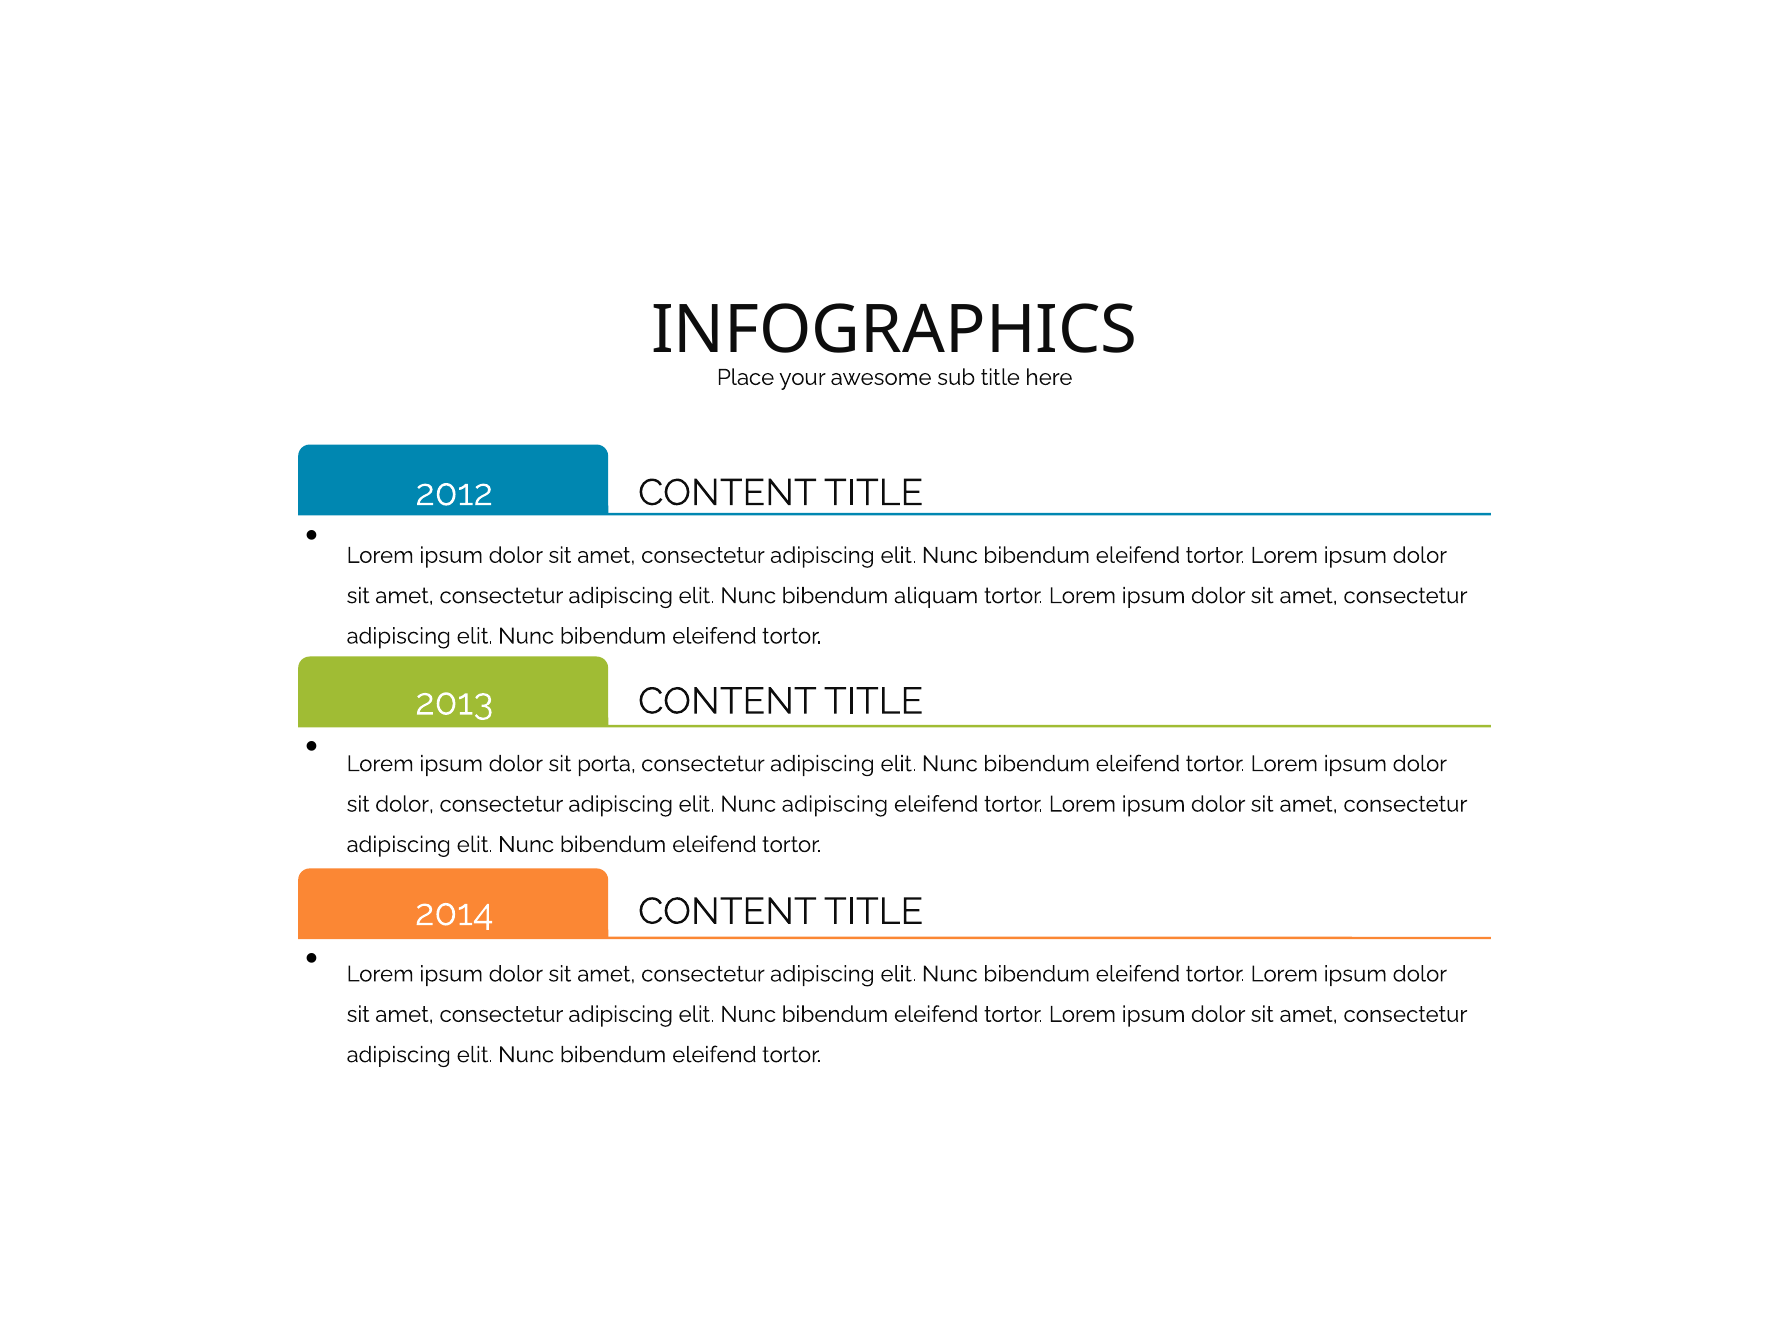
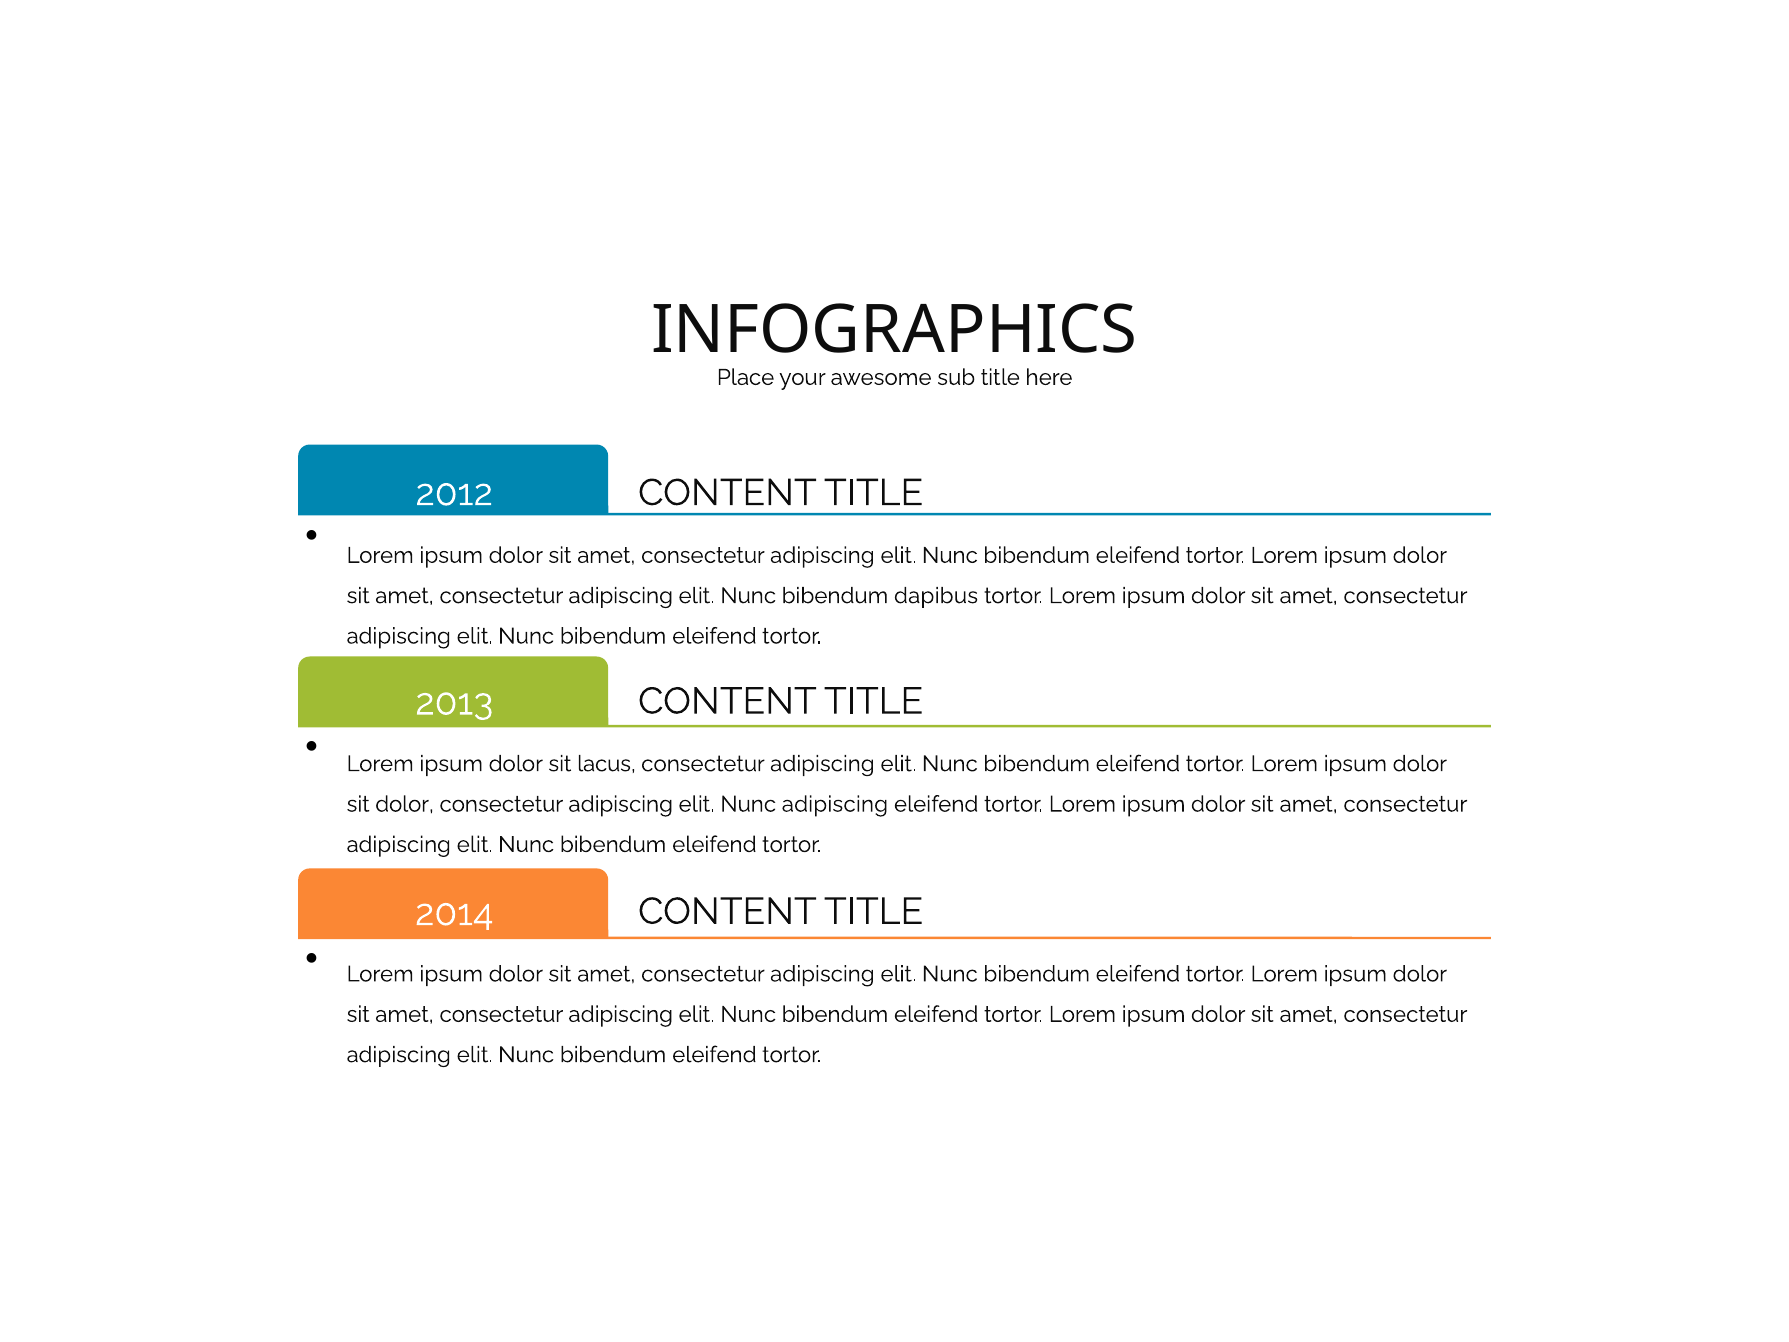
aliquam: aliquam -> dapibus (936, 596)
porta: porta -> lacus (606, 764)
